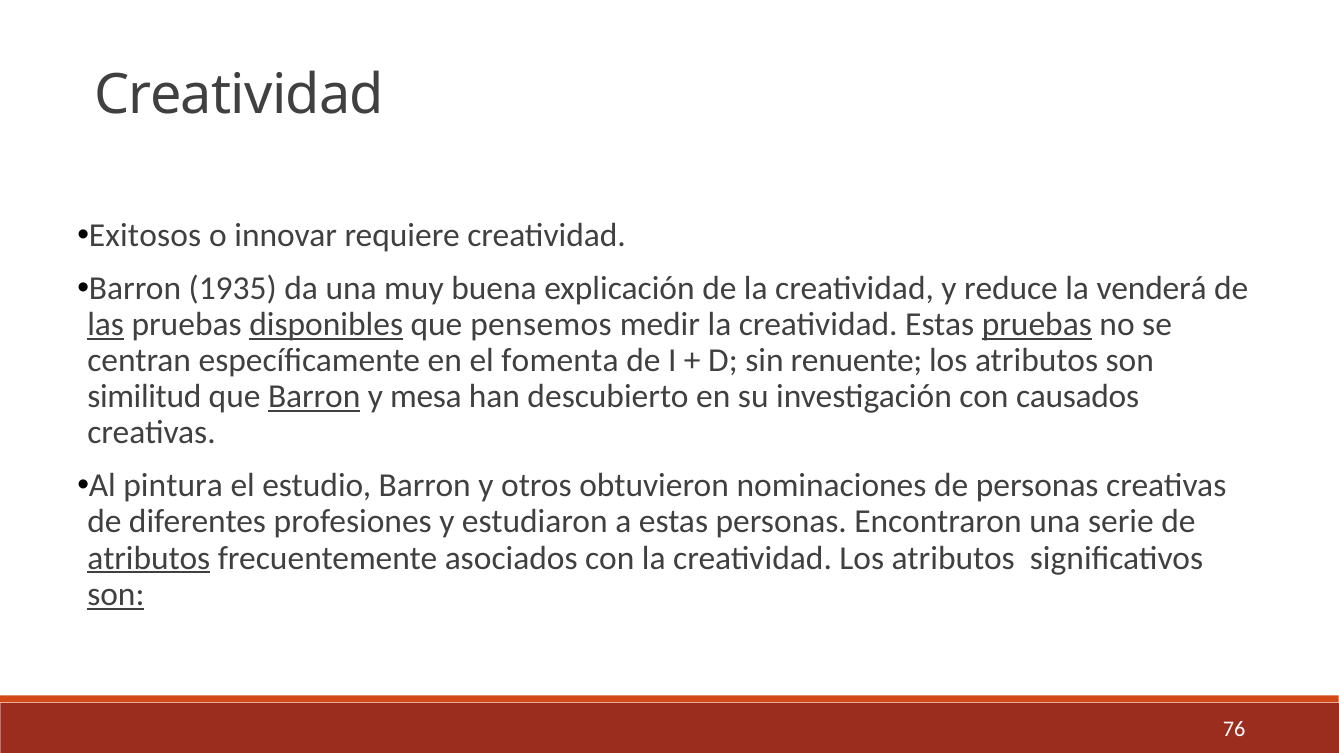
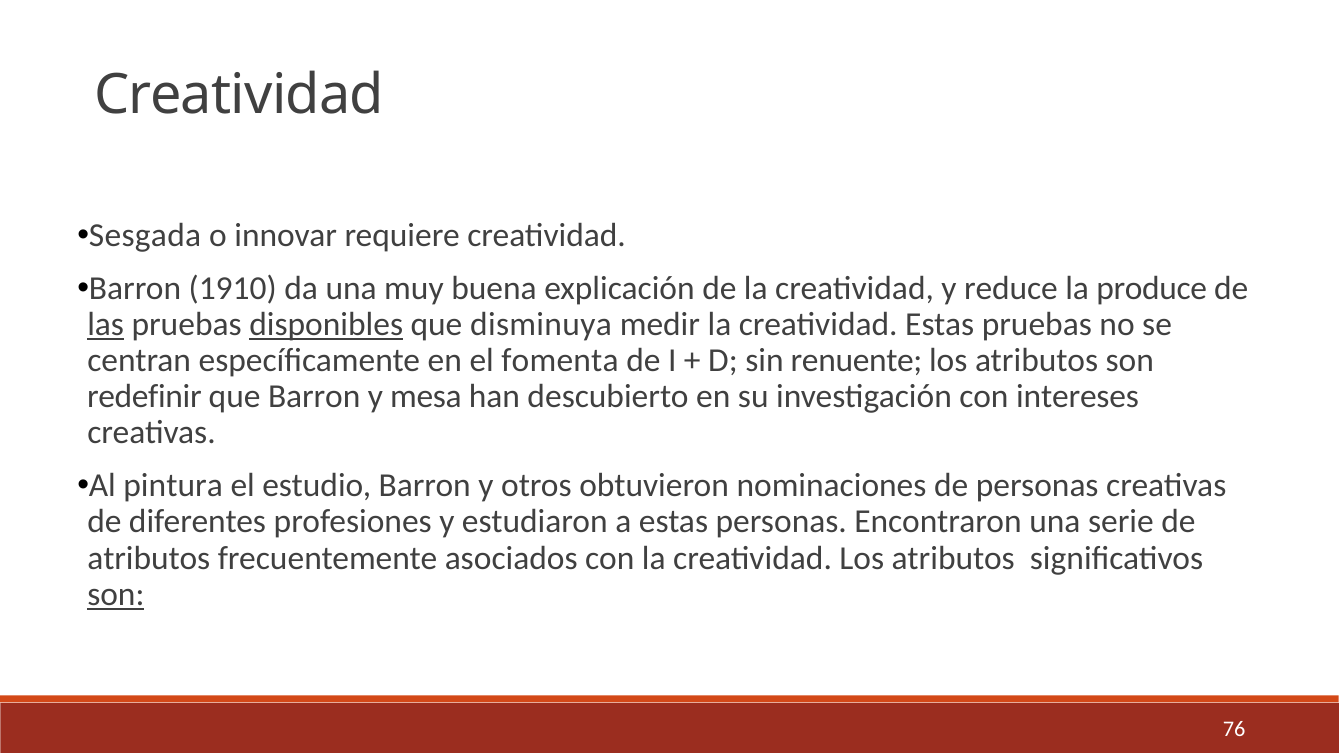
Exitosos: Exitosos -> Sesgada (145, 236)
1935: 1935 -> 1910 (233, 288)
venderá: venderá -> produce (1152, 288)
pensemos: pensemos -> disminuya (541, 325)
pruebas underline: present -> none (1037, 325)
similitud: similitud -> redefinir (144, 397)
Barron underline: present -> none (314, 397)
causados: causados -> intereses (1078, 397)
atributos underline: present -> none (149, 558)
